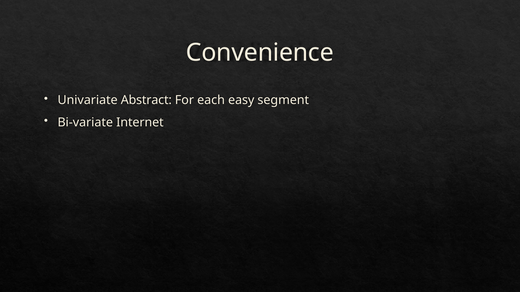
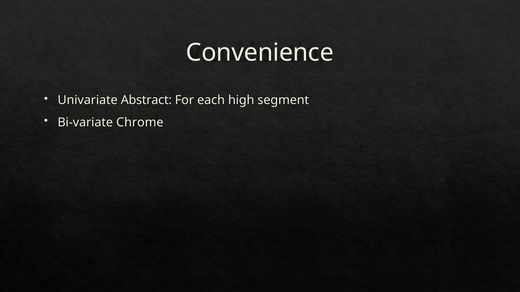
easy: easy -> high (241, 100)
Internet: Internet -> Chrome (140, 123)
